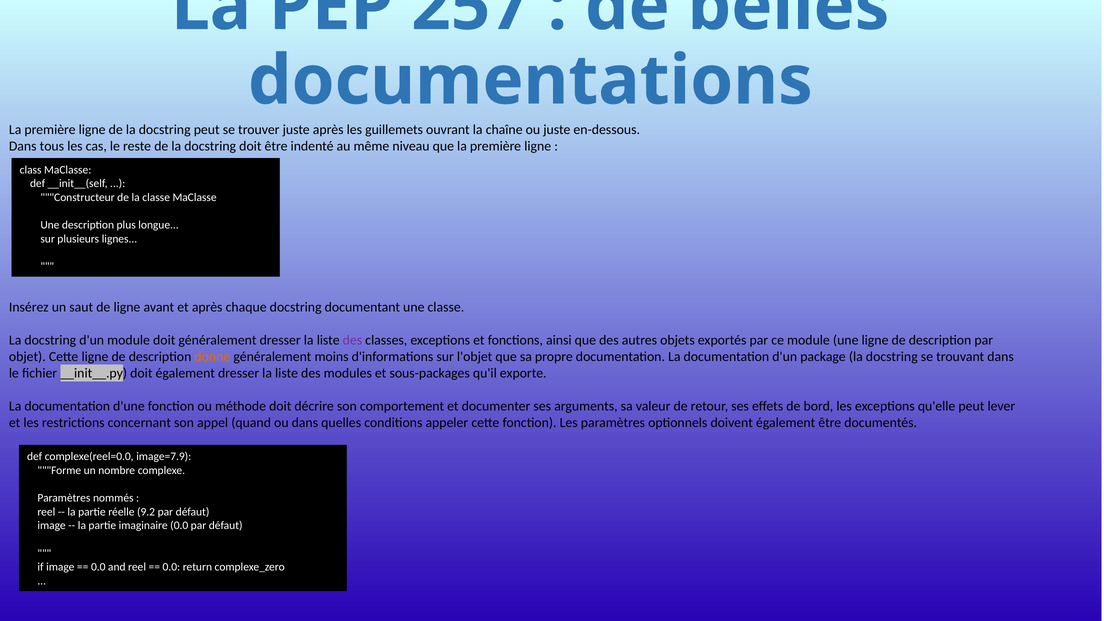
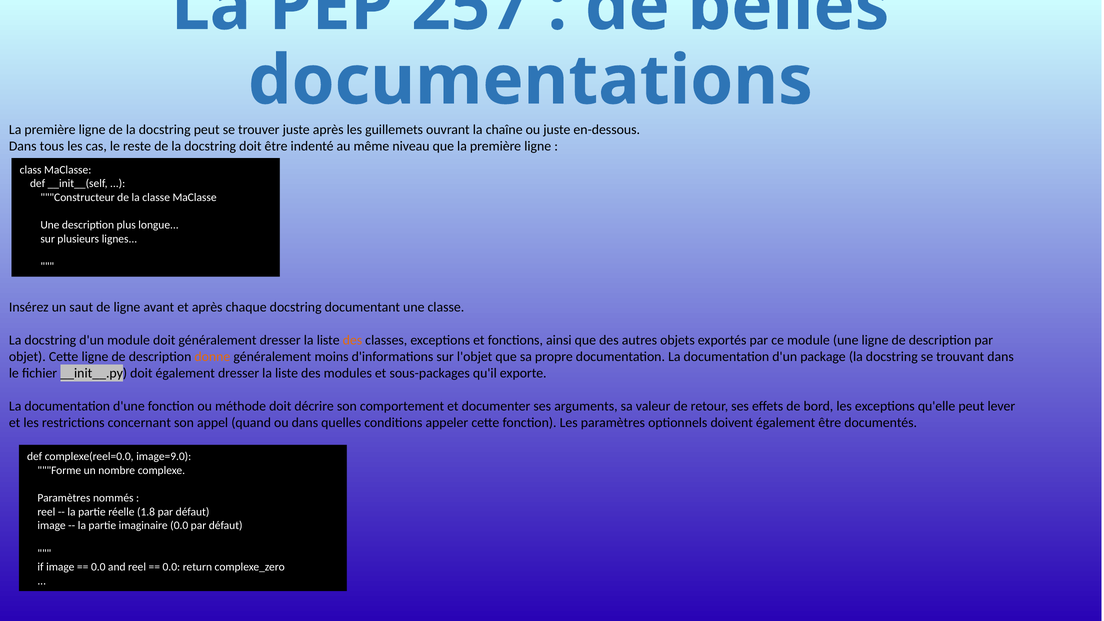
des colour: purple -> orange (352, 340)
image=7.9: image=7.9 -> image=9.0 (164, 457)
9.2: 9.2 -> 1.8 (146, 512)
